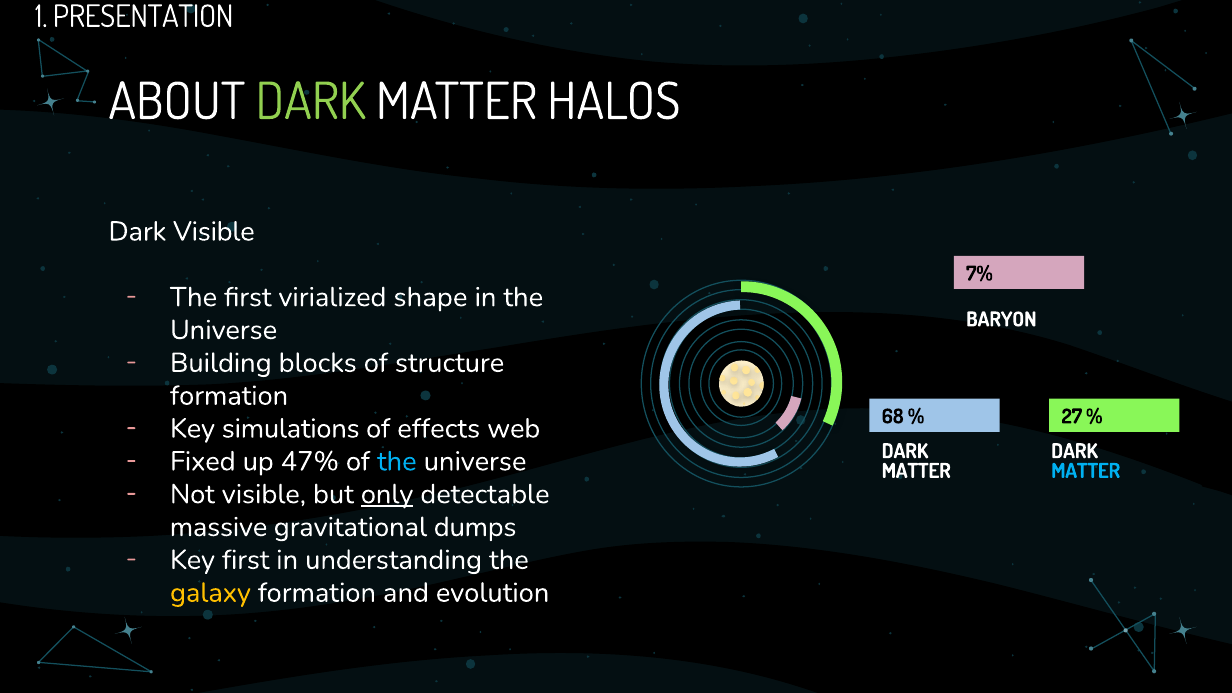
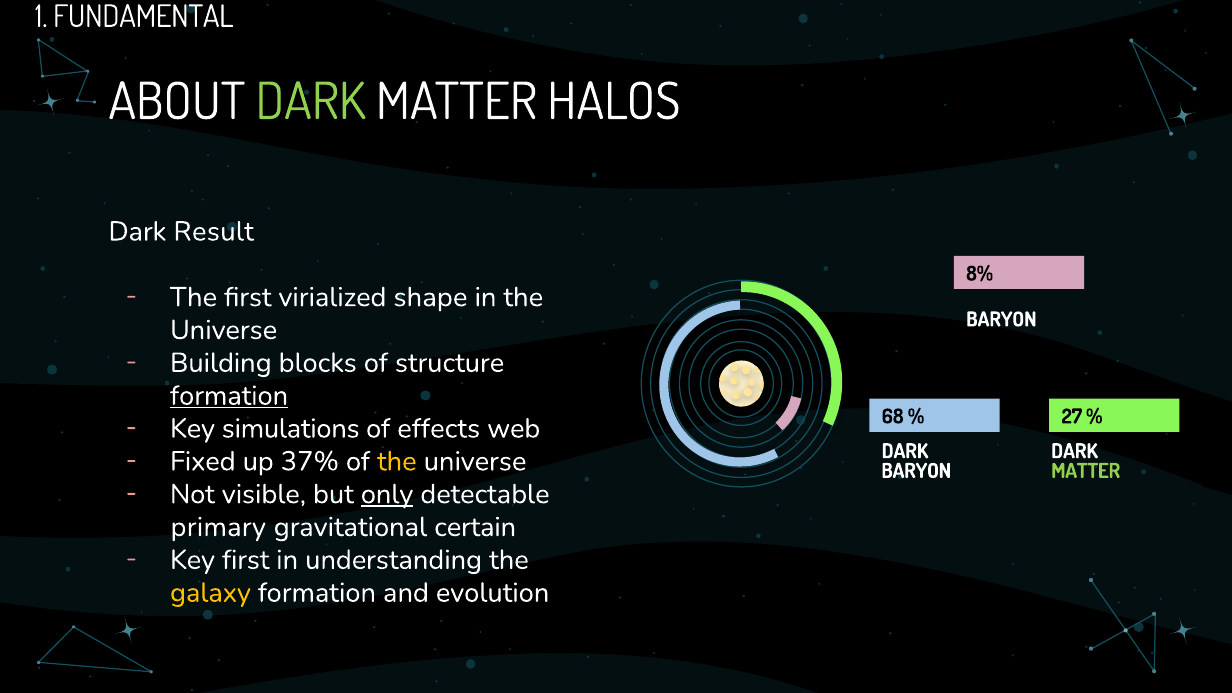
PRESENTATION: PRESENTATION -> FUNDAMENTAL (143, 17)
Dark Visible: Visible -> Result (214, 232)
7%: 7% -> 8% (980, 274)
formation underline: none -> present (229, 396)
47%: 47% -> 37% (310, 461)
the colour: light blue -> yellow (397, 461)
MATTER: MATTER -> BARYON (916, 471)
MATTER colour: light blue -> light green (1086, 471)
massive: massive -> primary (218, 527)
dumps: dumps -> certain (475, 527)
